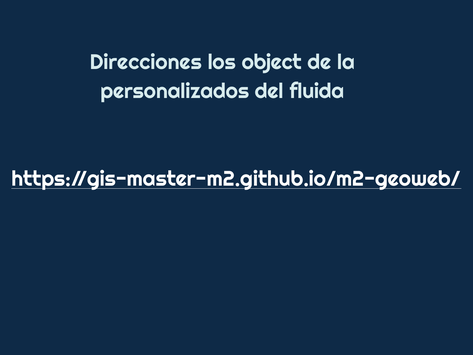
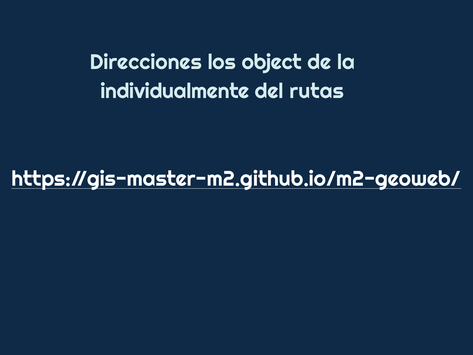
personalizados: personalizados -> individualmente (175, 91)
fluida: fluida -> rutas (317, 91)
